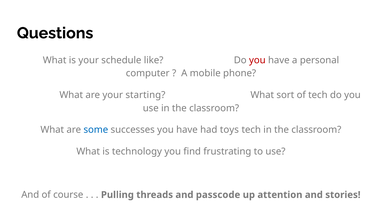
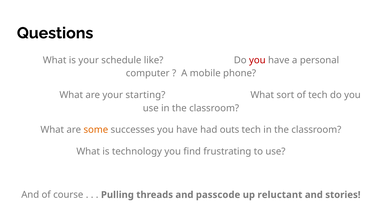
some colour: blue -> orange (96, 130)
toys: toys -> outs (229, 130)
attention: attention -> reluctant (280, 195)
